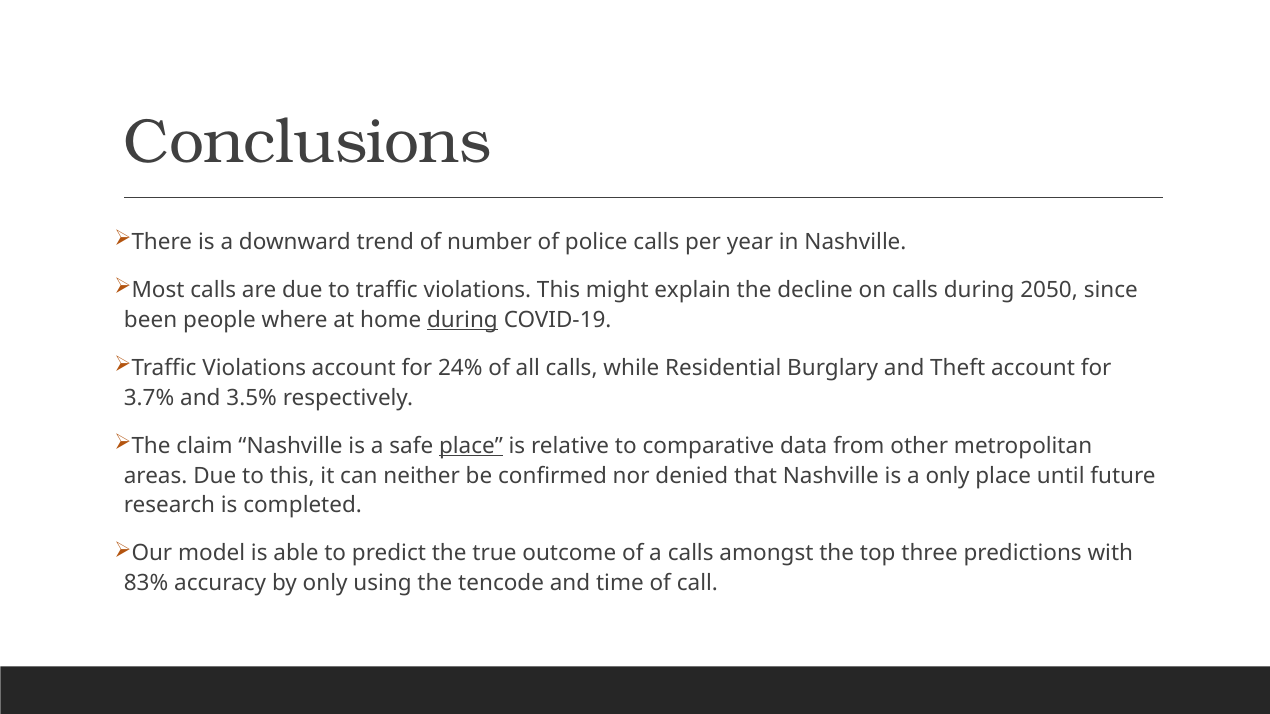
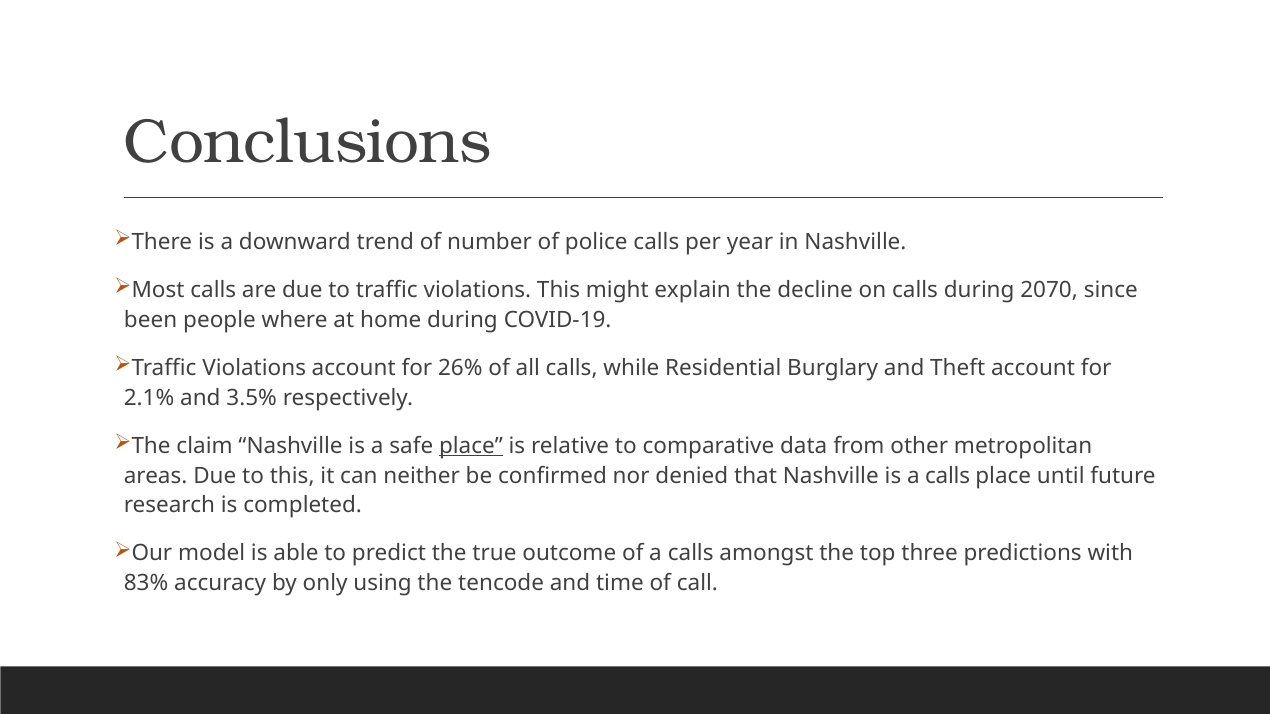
2050: 2050 -> 2070 (1049, 290)
during underline: present -> none (462, 320)
24%: 24% -> 26% (460, 368)
3.7%: 3.7% -> 2.1% (149, 398)
is a only: only -> calls (948, 476)
